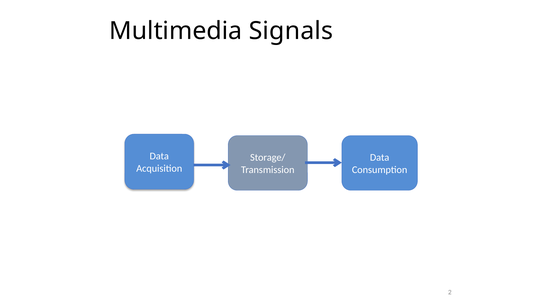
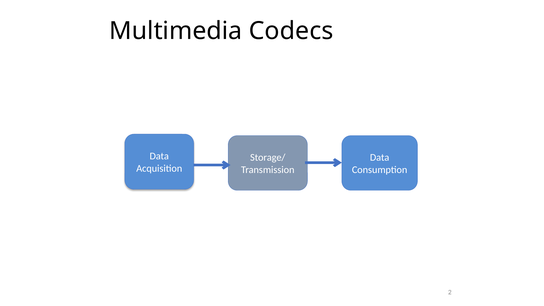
Signals: Signals -> Codecs (291, 31)
